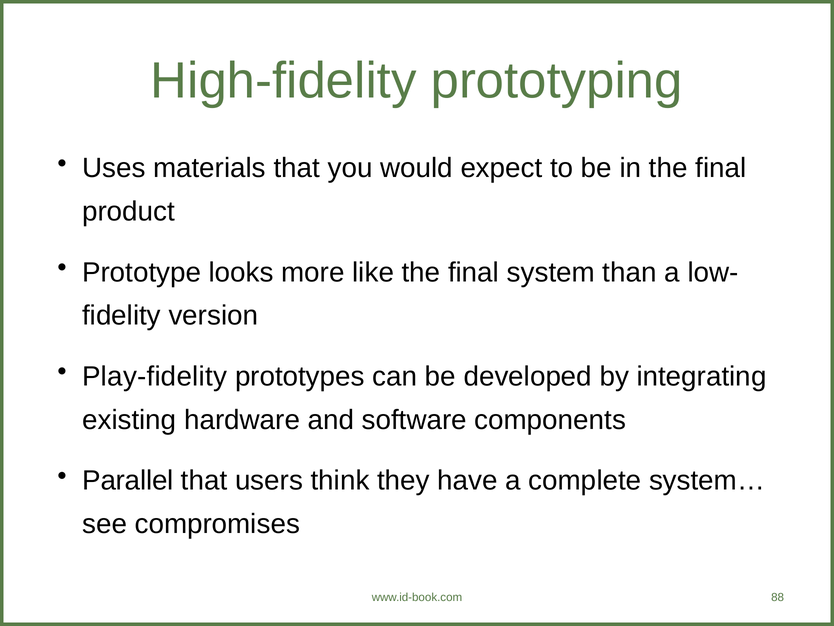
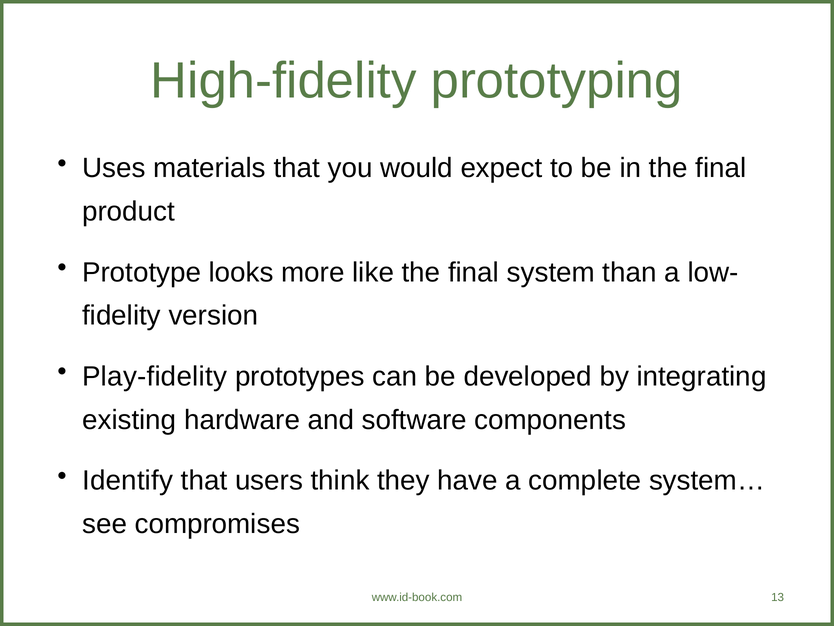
Parallel: Parallel -> Identify (128, 480)
88: 88 -> 13 (778, 597)
